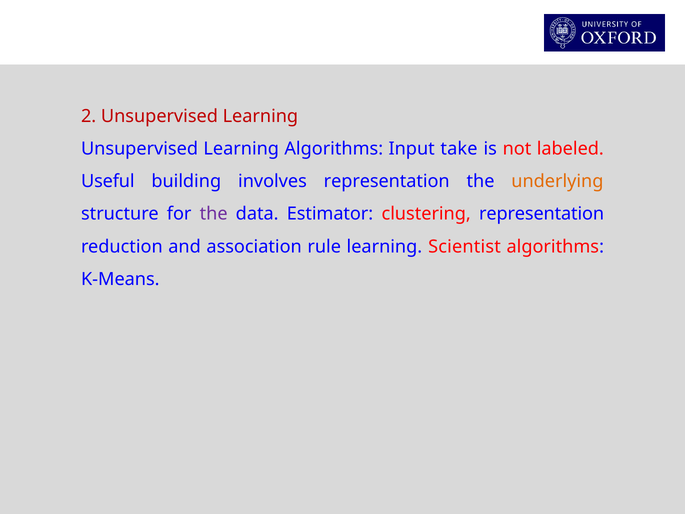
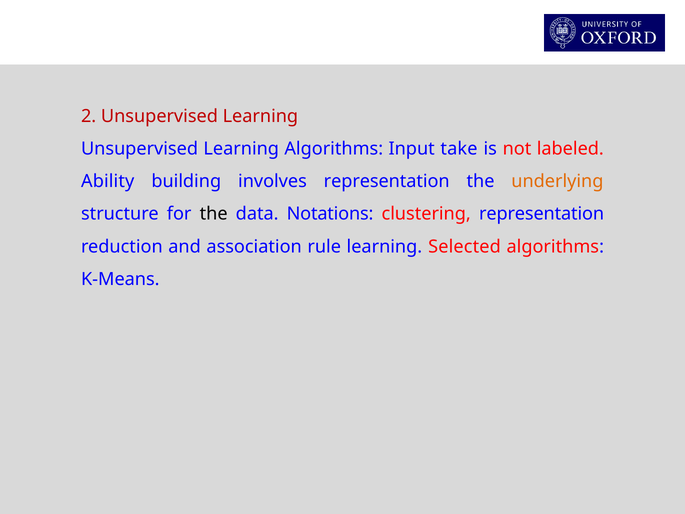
Useful: Useful -> Ability (108, 181)
the colour: purple -> black (214, 214)
Estimator: Estimator -> Notations (330, 214)
Scientist: Scientist -> Selected (465, 247)
